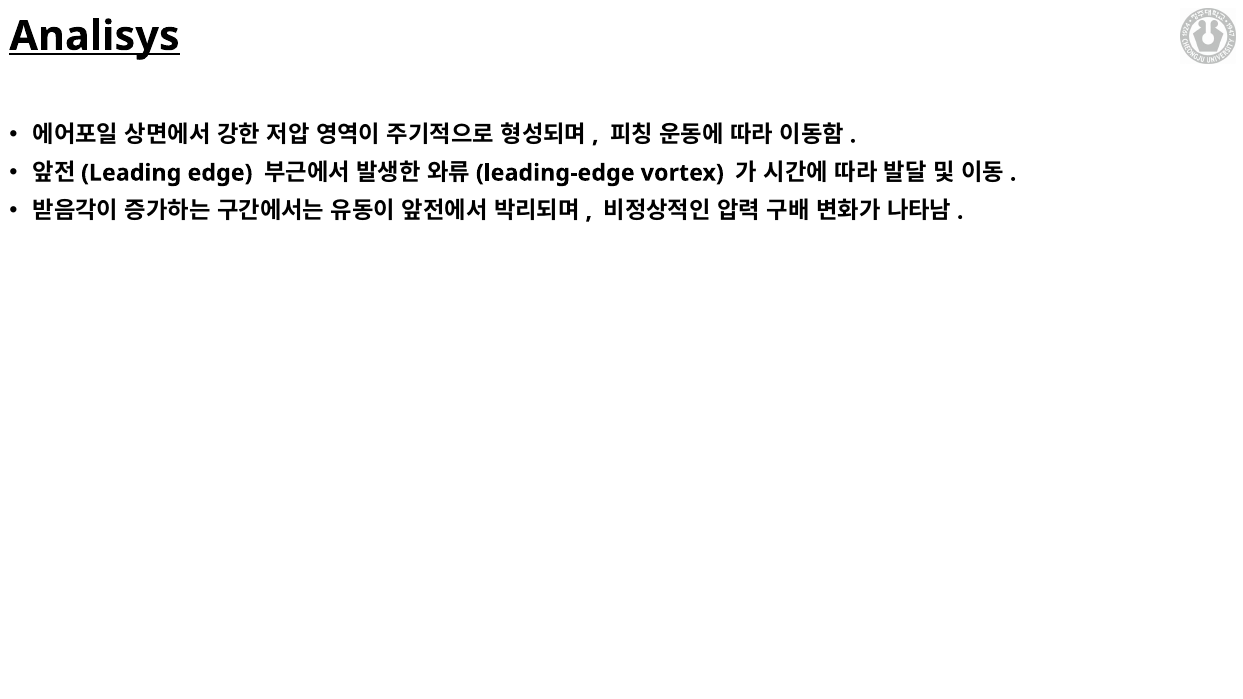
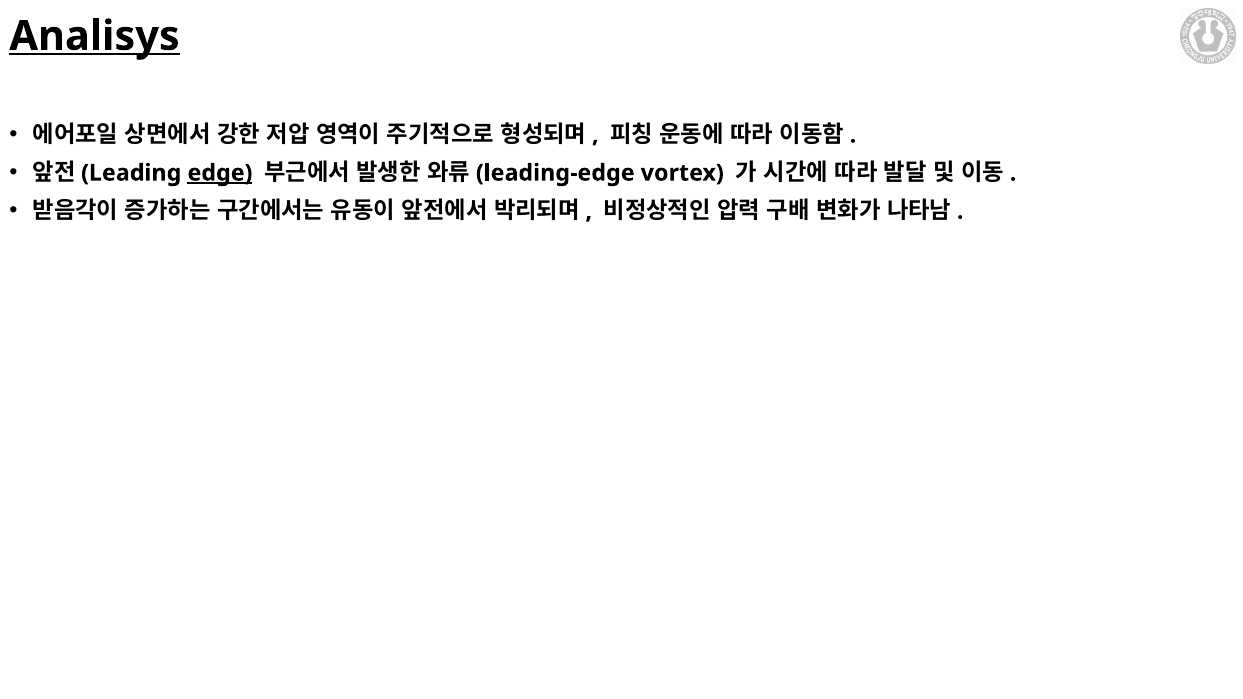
edge underline: none -> present (220, 173)
